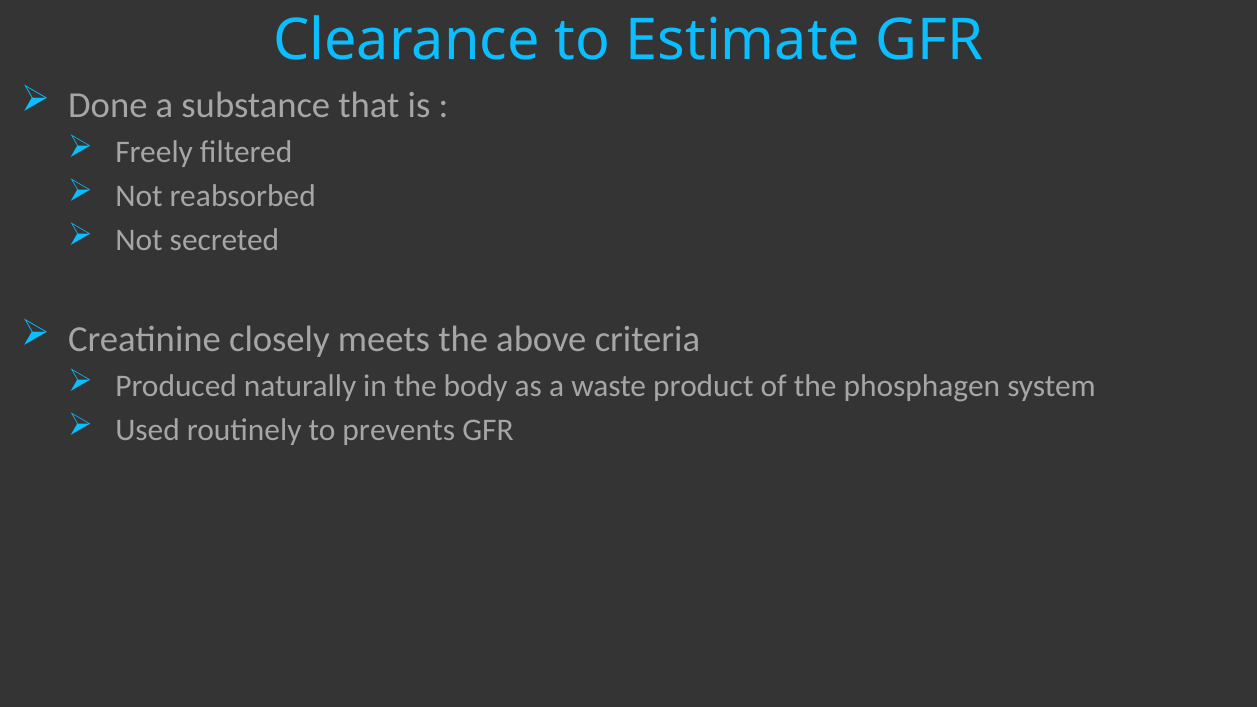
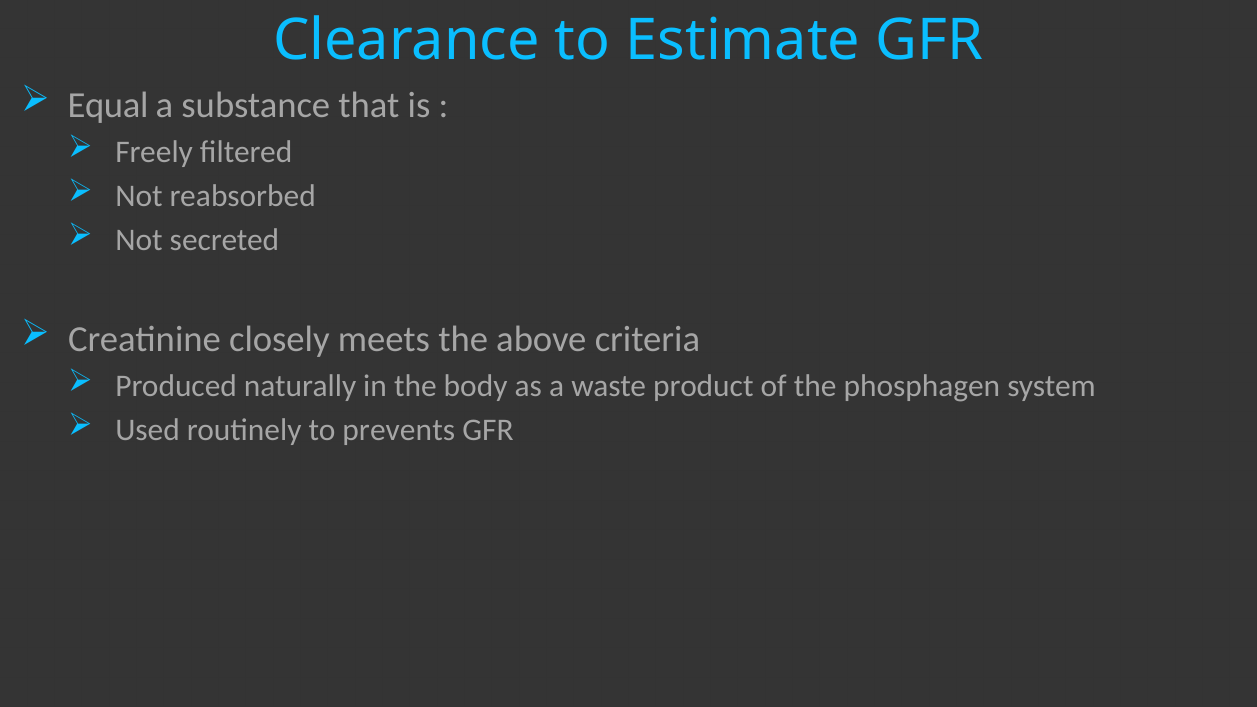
Done: Done -> Equal (108, 105)
